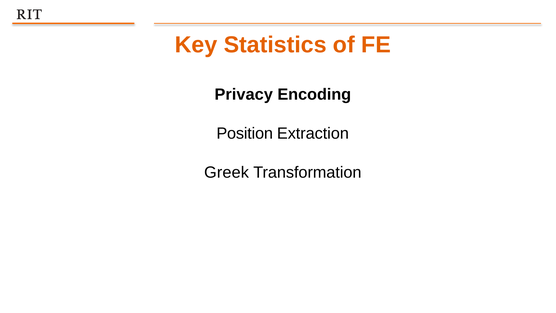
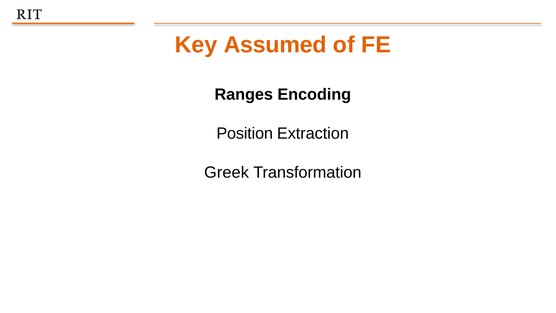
Statistics: Statistics -> Assumed (275, 45)
Privacy: Privacy -> Ranges (244, 94)
